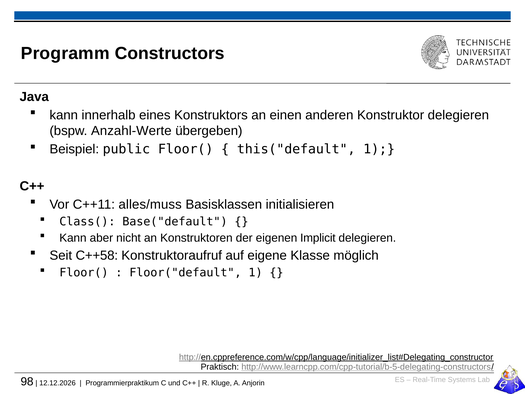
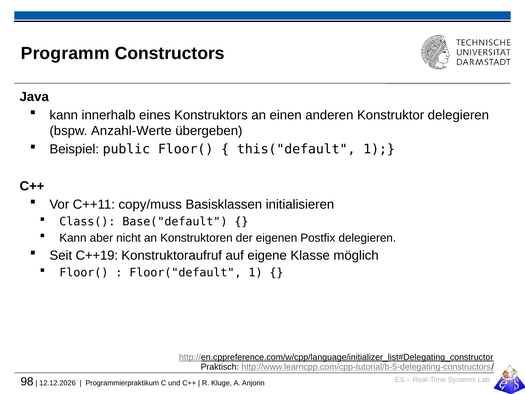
alles/muss: alles/muss -> copy/muss (150, 204)
Implicit: Implicit -> Postfix (318, 238)
C++58: C++58 -> C++19 (97, 255)
